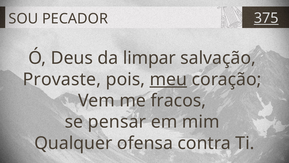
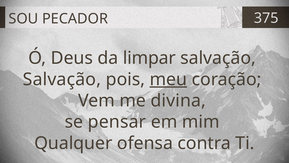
375 underline: present -> none (266, 18)
Provaste: Provaste -> Salvação (62, 79)
fracos: fracos -> divina (178, 100)
